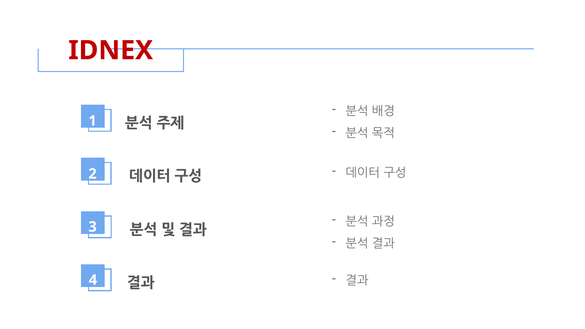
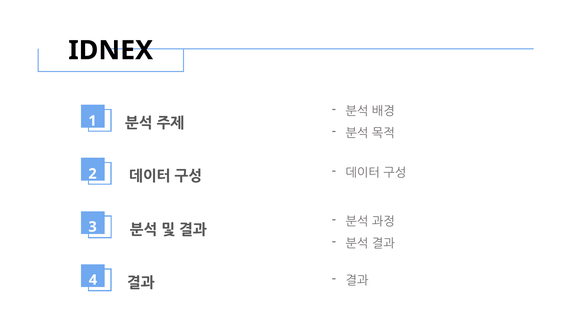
IDNEX colour: red -> black (111, 50)
